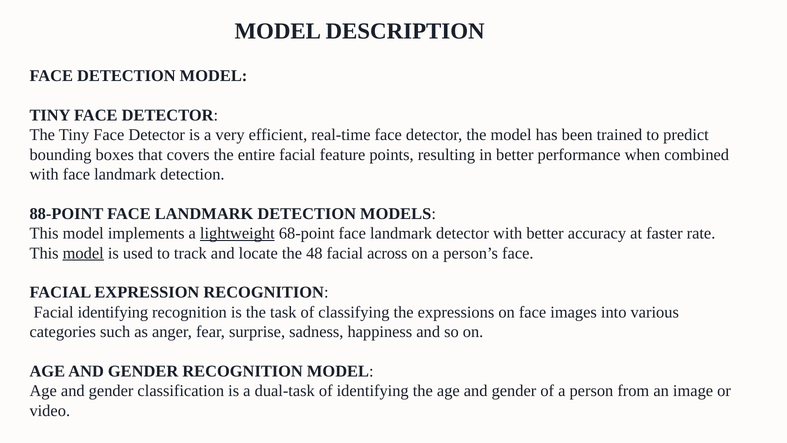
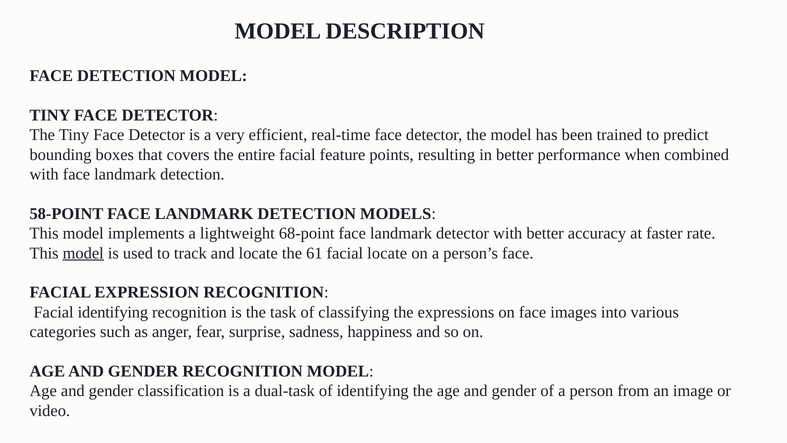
88-POINT: 88-POINT -> 58-POINT (66, 214)
lightweight underline: present -> none (237, 233)
48: 48 -> 61 (314, 253)
facial across: across -> locate (387, 253)
